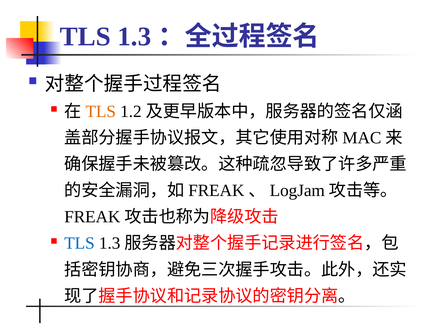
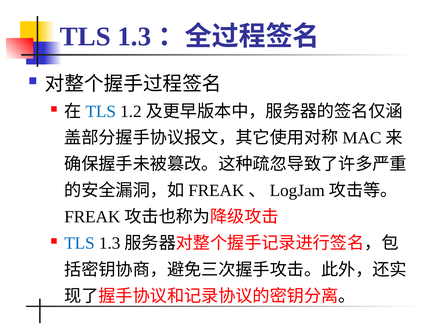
TLS colour: orange -> blue (101, 111)
